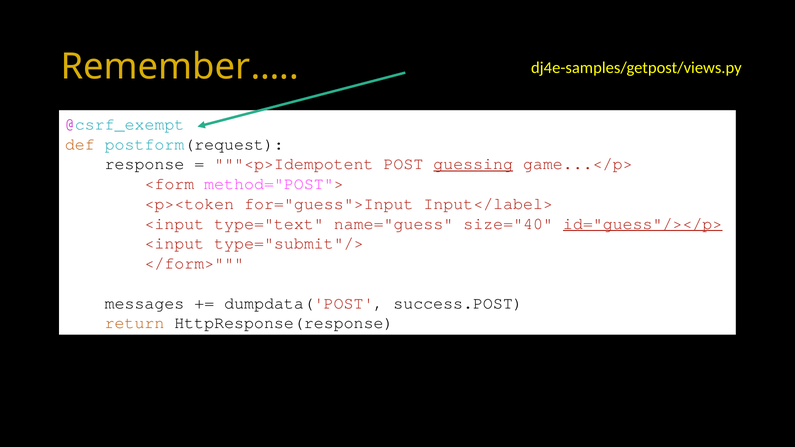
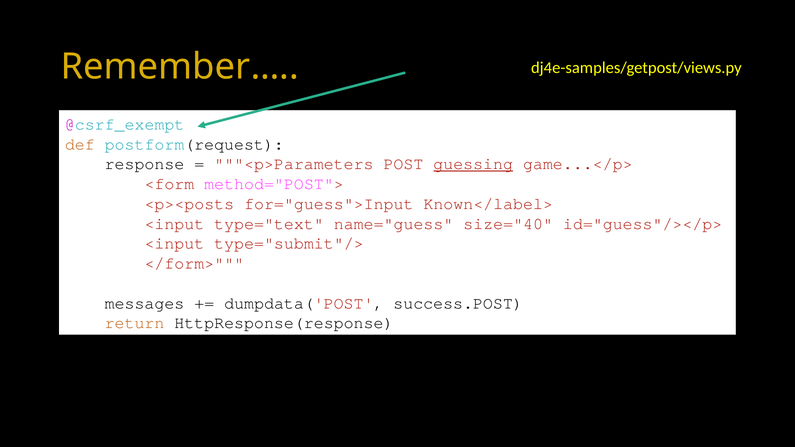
<p>Idempotent: <p>Idempotent -> <p>Parameters (294, 164)
<p><token: <p><token -> <p><posts (189, 204)
Input</label>: Input</label> -> Known</label> (488, 204)
id="guess"/></p> underline: present -> none (643, 224)
